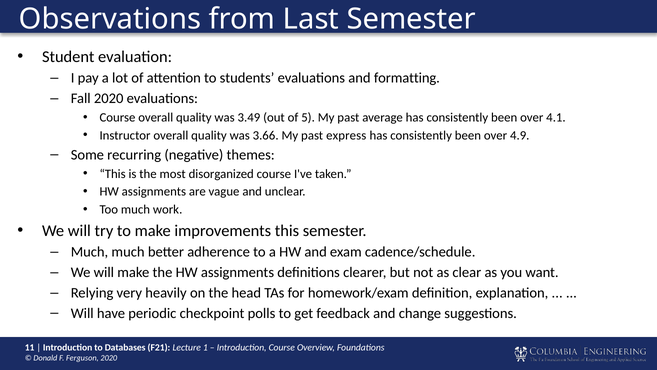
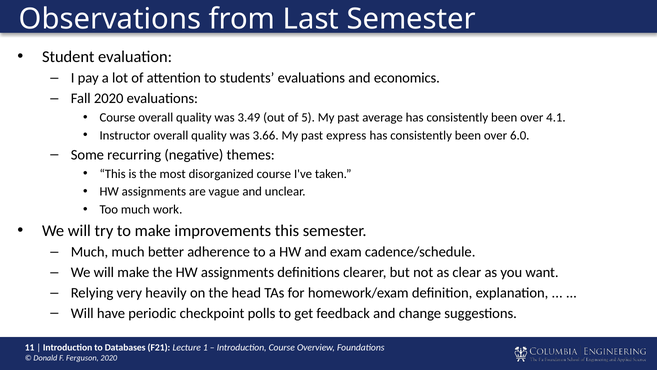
formatting: formatting -> economics (407, 78)
4.9: 4.9 -> 6.0 (520, 135)
